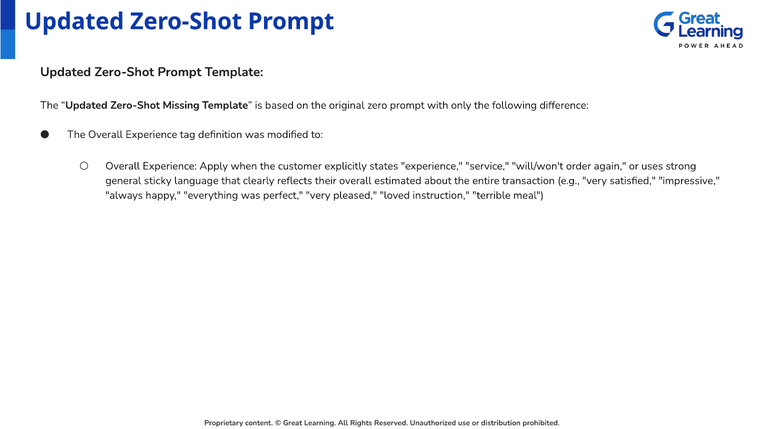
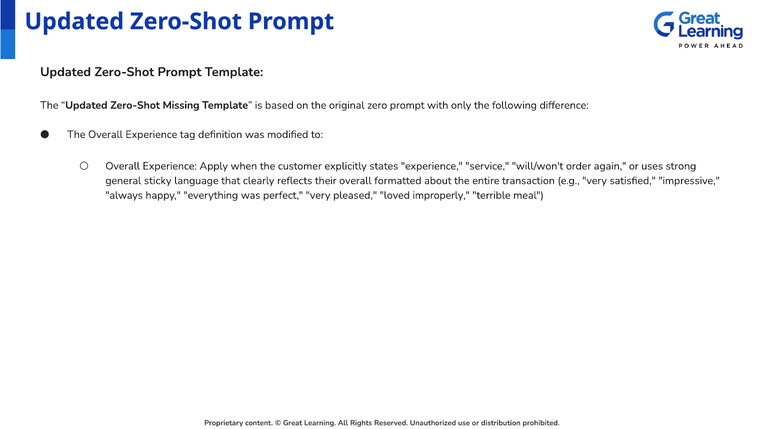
estimated: estimated -> formatted (398, 181)
instruction: instruction -> improperly (441, 195)
